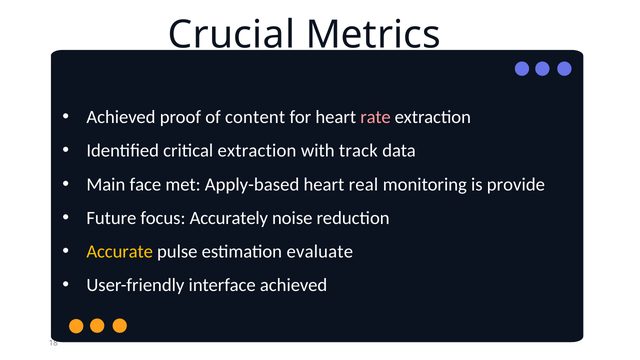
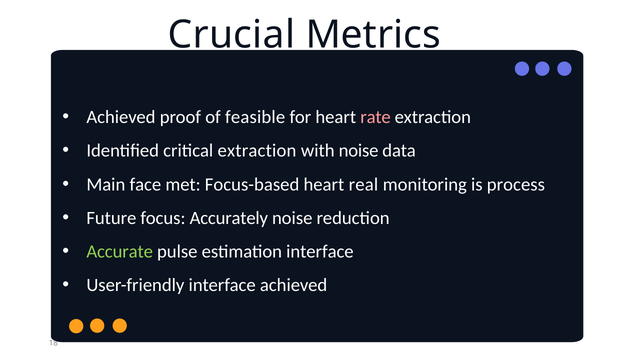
content: content -> feasible (255, 117)
with track: track -> noise (359, 151)
Apply-based: Apply-based -> Focus-based (252, 184)
provide: provide -> process (516, 184)
Accurate colour: yellow -> light green (120, 252)
estimation evaluate: evaluate -> interface (320, 252)
